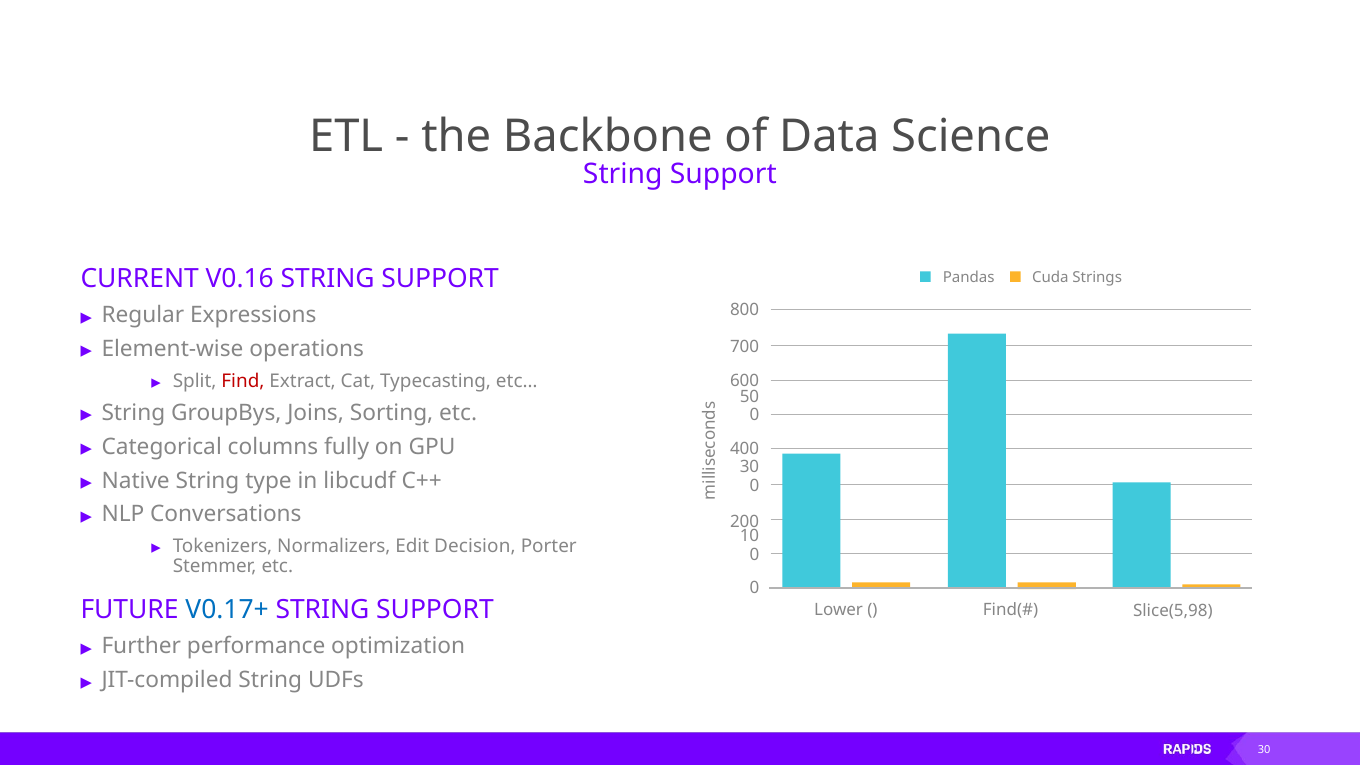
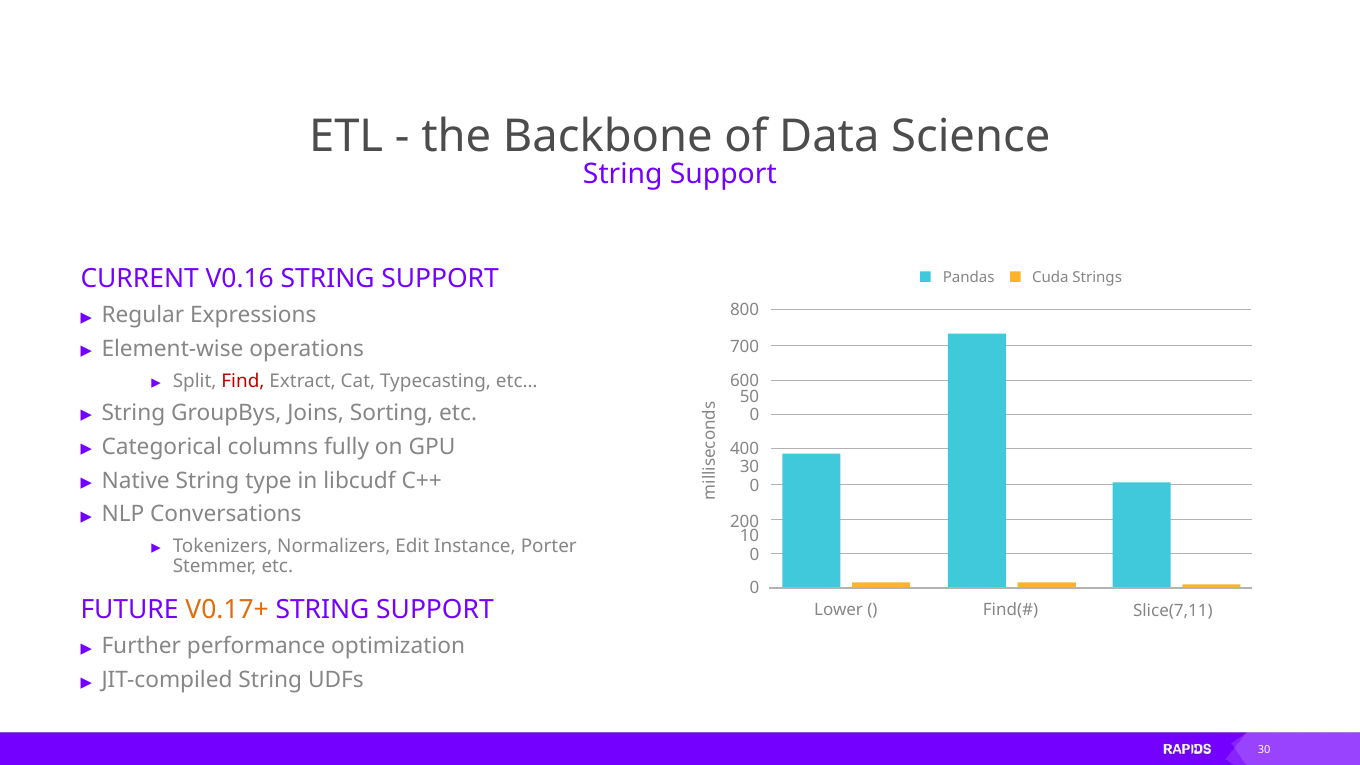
Decision: Decision -> Instance (475, 546)
V0.17+ colour: blue -> orange (227, 610)
Slice(5,98: Slice(5,98 -> Slice(7,11 (1173, 611)
